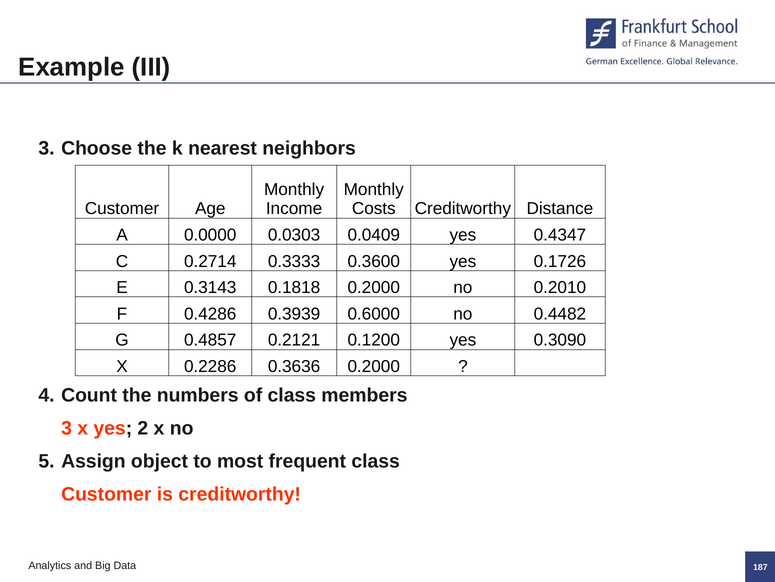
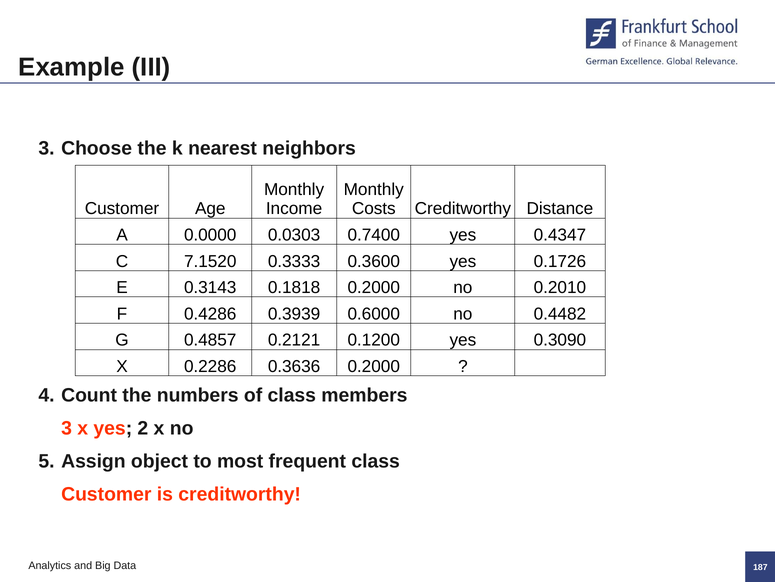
0.0409: 0.0409 -> 0.7400 (374, 235)
0.2714: 0.2714 -> 7.1520 (210, 261)
